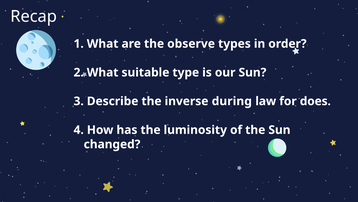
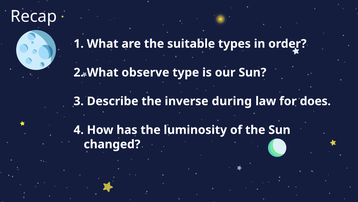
observe: observe -> suitable (191, 44)
suitable: suitable -> observe (145, 72)
